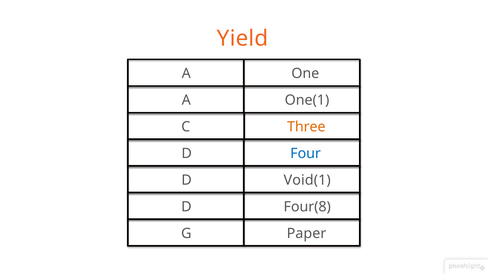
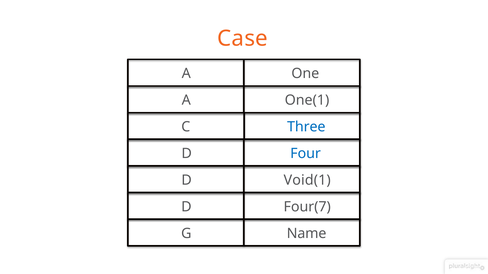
Yield: Yield -> Case (243, 38)
Three colour: orange -> blue (306, 127)
Four(8: Four(8 -> Four(7 (307, 207)
Paper: Paper -> Name (307, 234)
